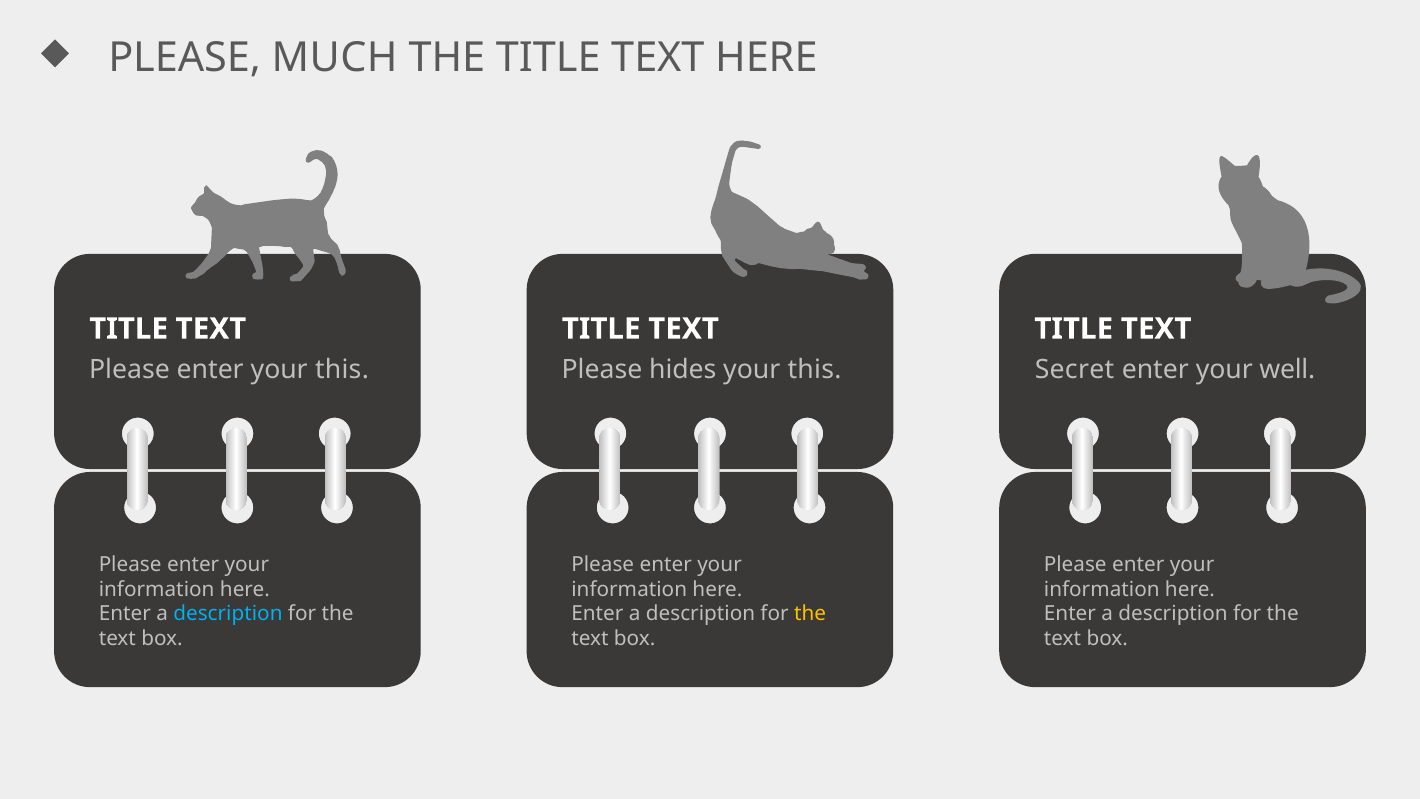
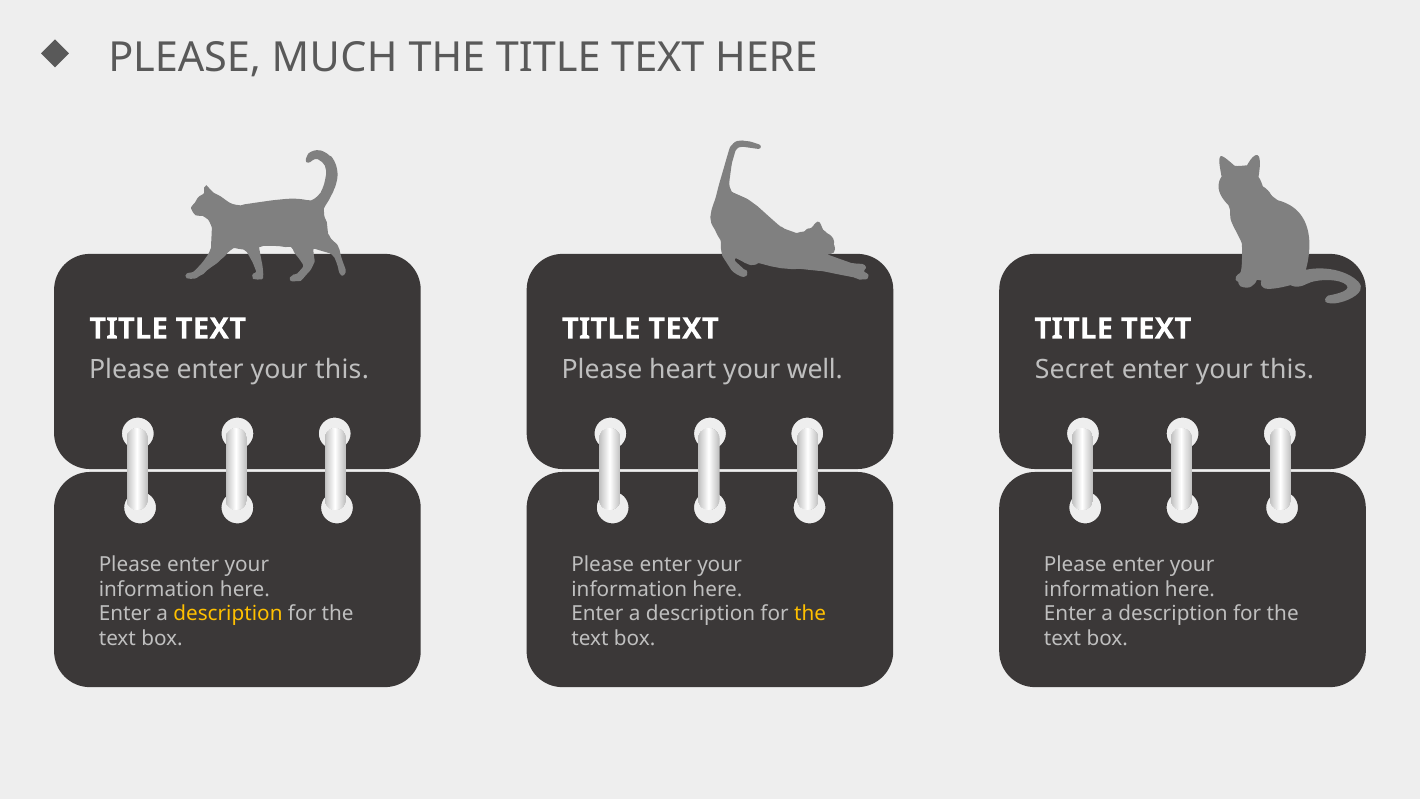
hides: hides -> heart (683, 369)
this: this -> well (815, 369)
well: well -> this (1287, 369)
description colour: light blue -> yellow (228, 614)
